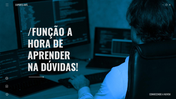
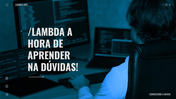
/FUNÇÃO: /FUNÇÃO -> /LAMBDA (46, 33)
